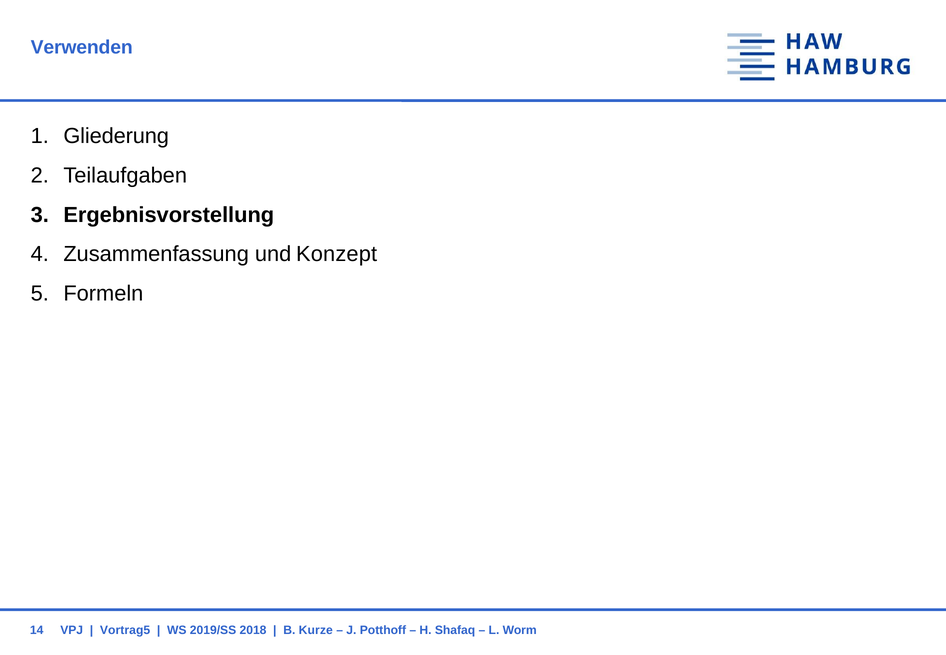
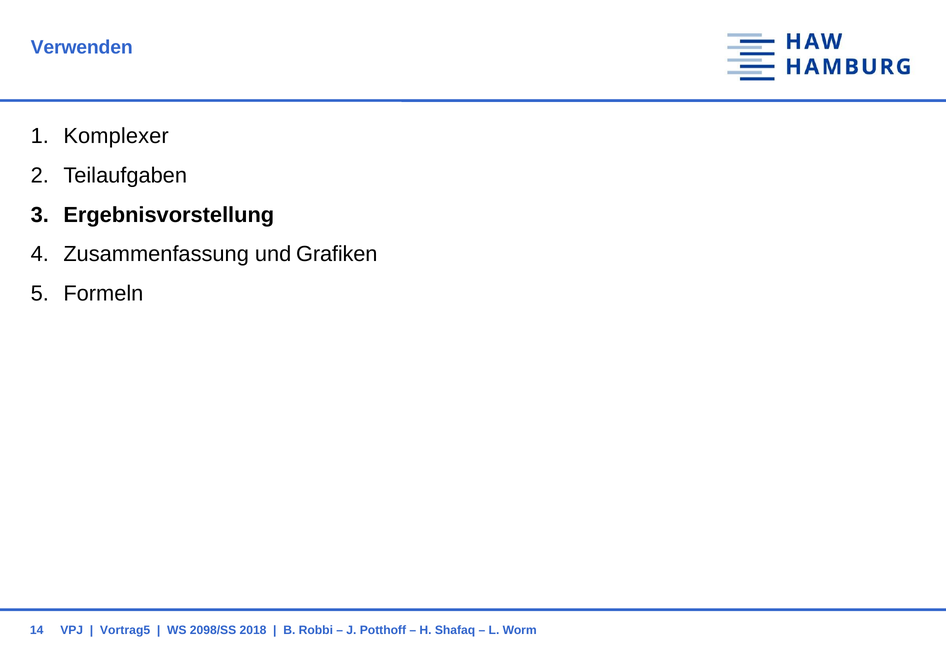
Gliederung: Gliederung -> Komplexer (116, 136)
Konzept: Konzept -> Grafiken (337, 254)
2019/SS: 2019/SS -> 2098/SS (213, 630)
Kurze: Kurze -> Robbi (316, 630)
